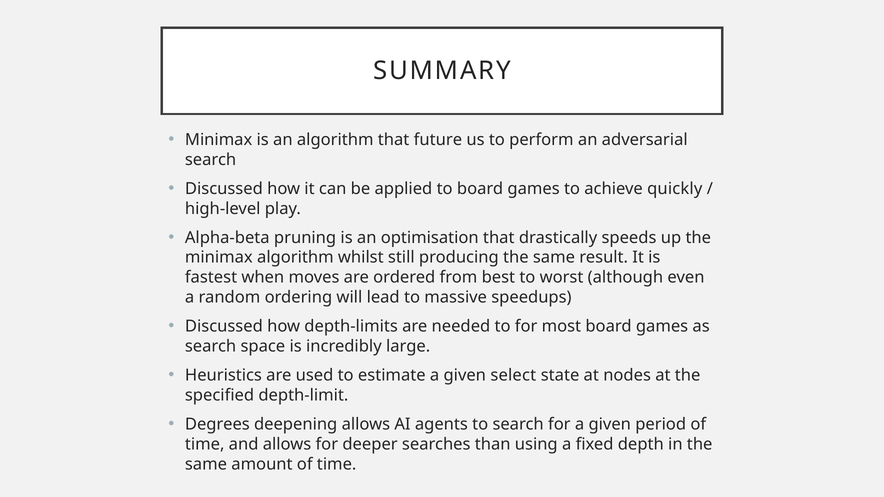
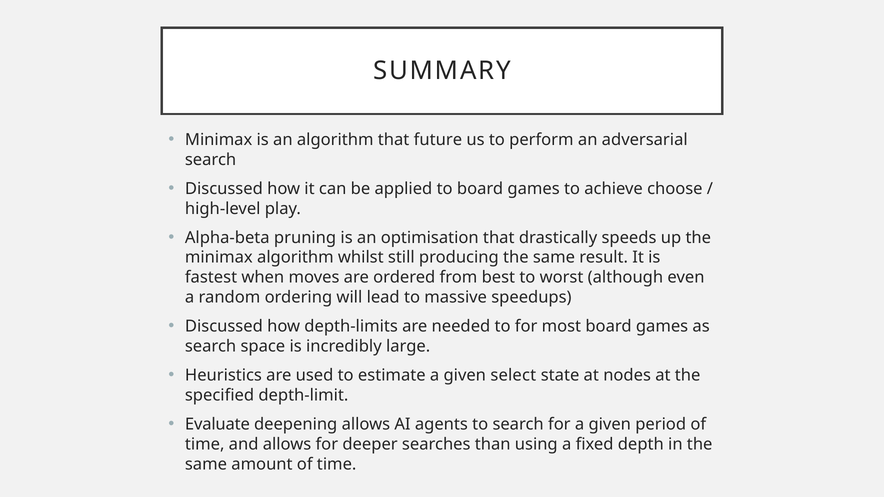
quickly: quickly -> choose (675, 189)
Degrees: Degrees -> Evaluate (217, 425)
